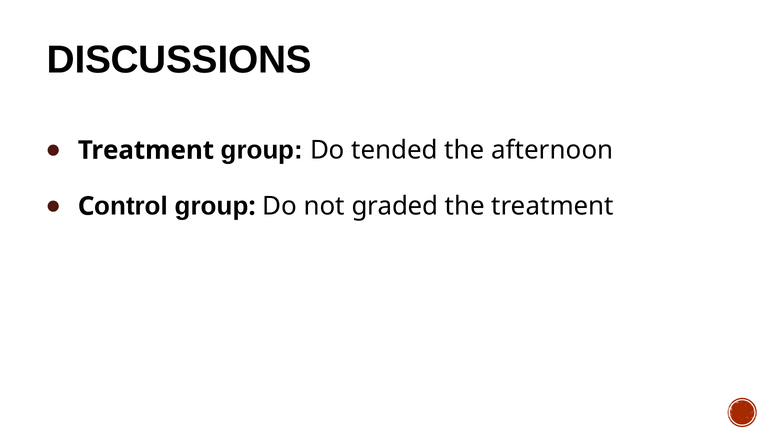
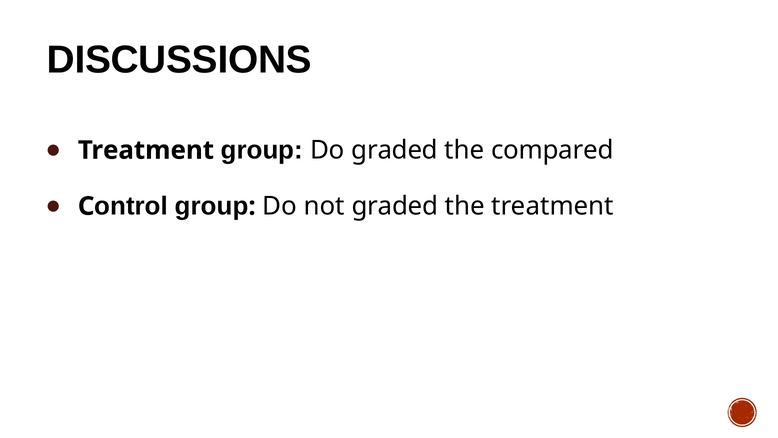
Do tended: tended -> graded (395, 150)
afternoon: afternoon -> compared (552, 150)
